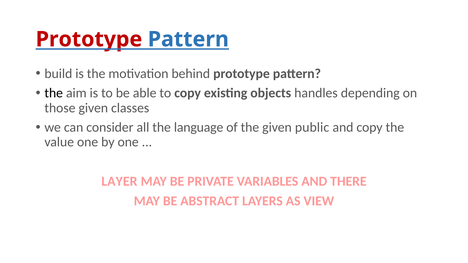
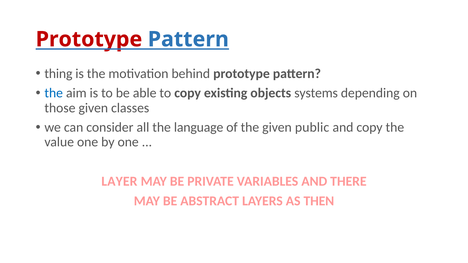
build: build -> thing (58, 74)
the colour: black -> blue (54, 93)
handles: handles -> systems (316, 93)
VIEW: VIEW -> THEN (319, 201)
